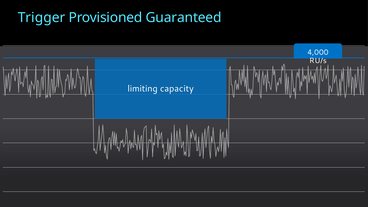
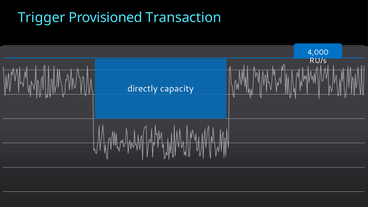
Guaranteed: Guaranteed -> Transaction (184, 18)
limiting: limiting -> directly (143, 89)
